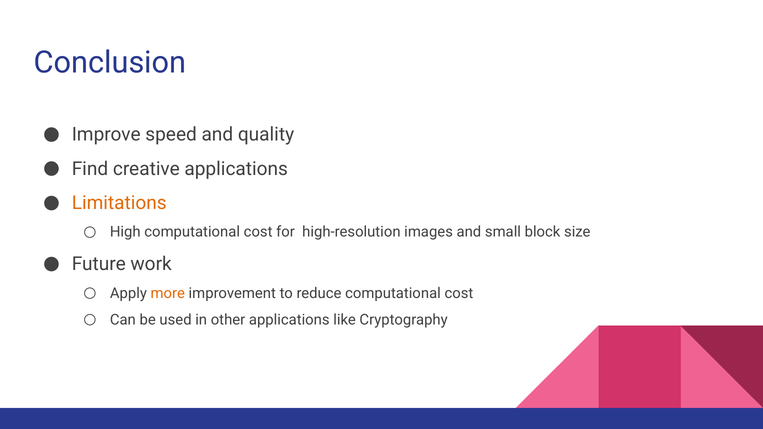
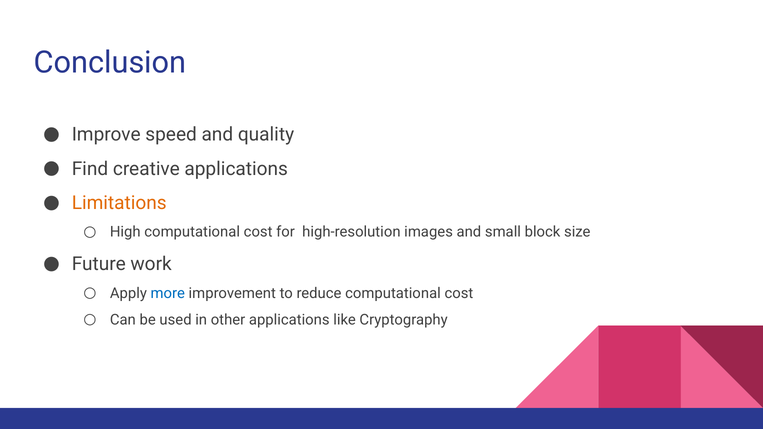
more colour: orange -> blue (168, 293)
